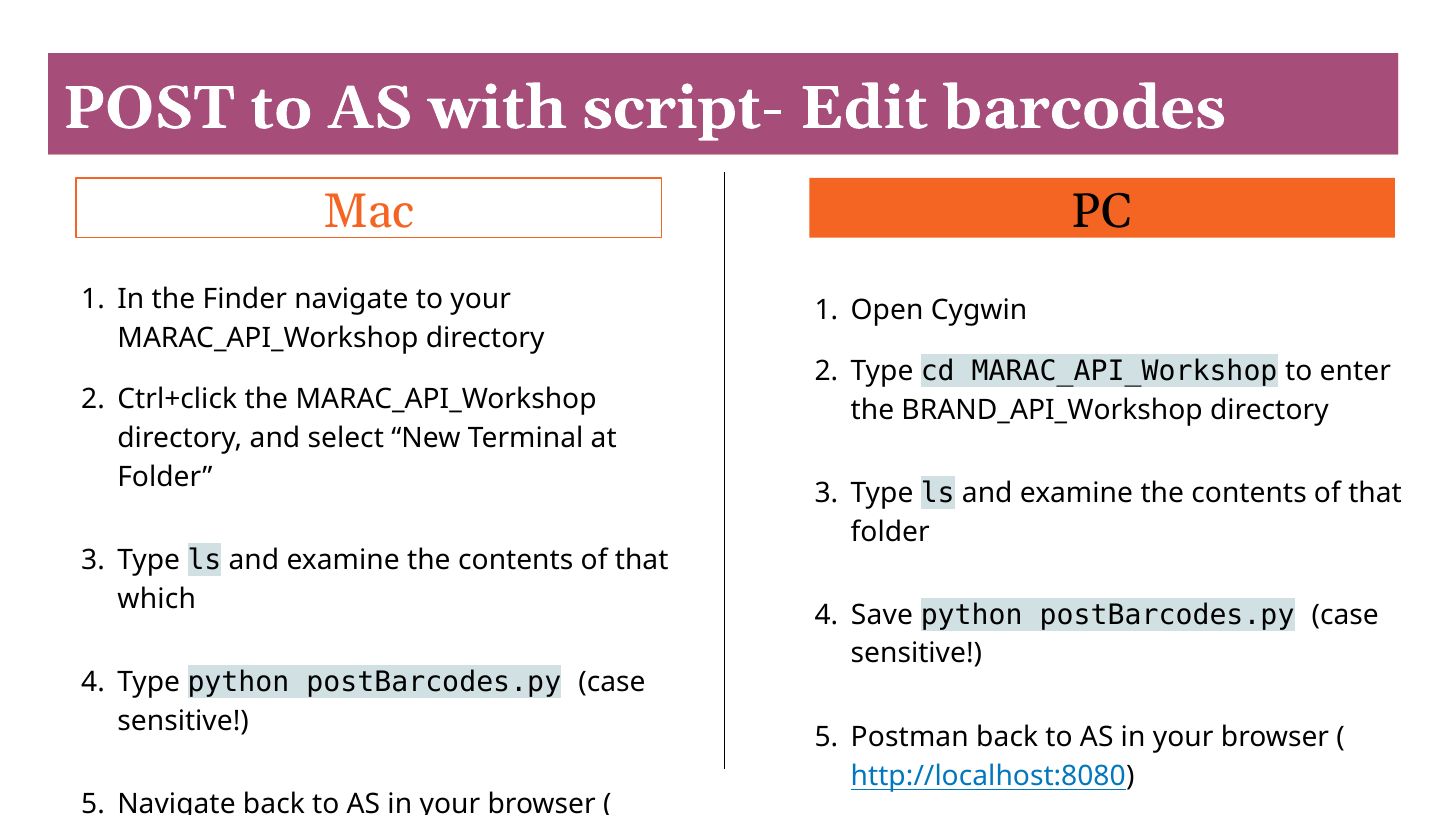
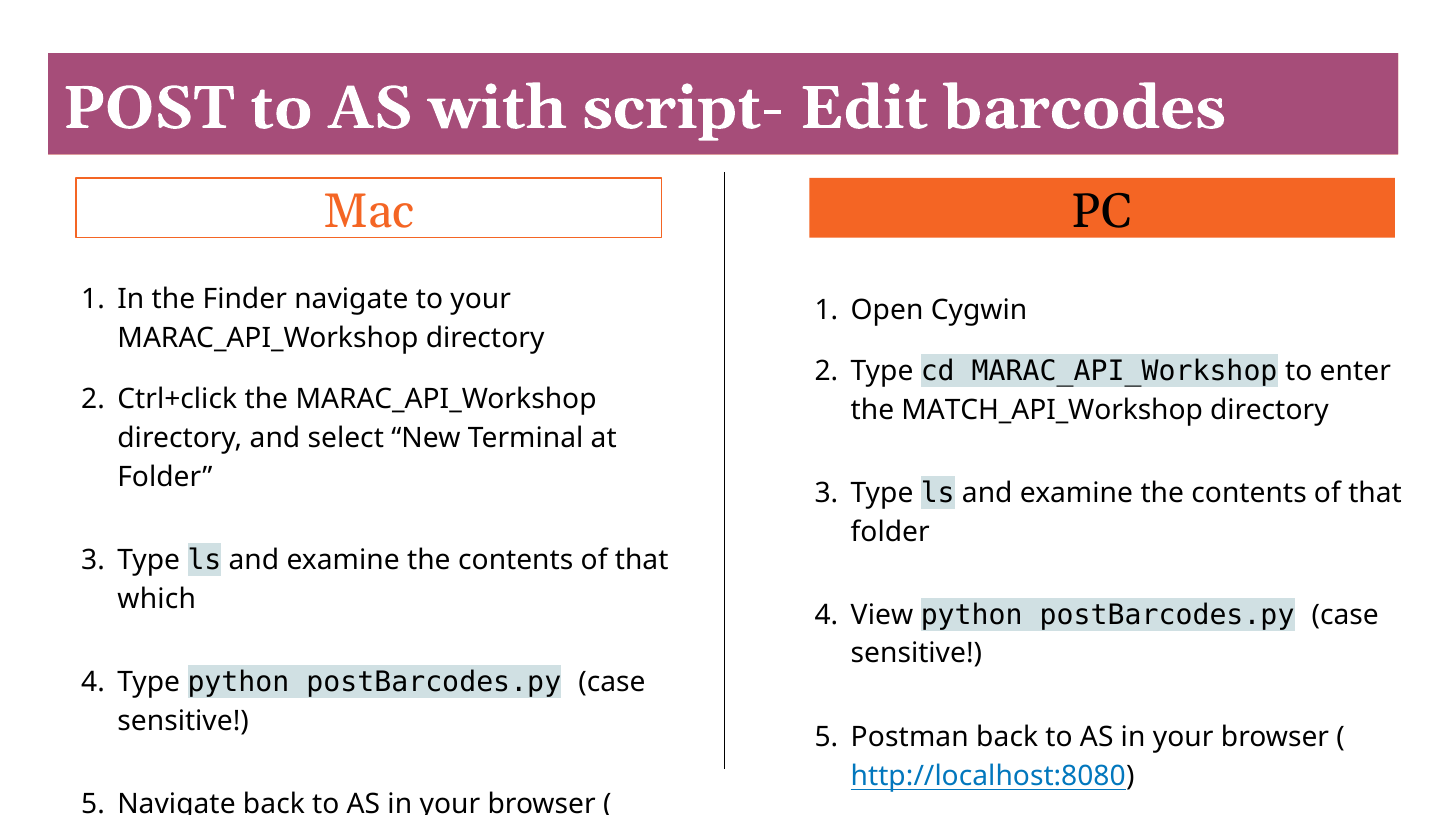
BRAND_API_Workshop: BRAND_API_Workshop -> MATCH_API_Workshop (1052, 410)
Save: Save -> View (882, 615)
